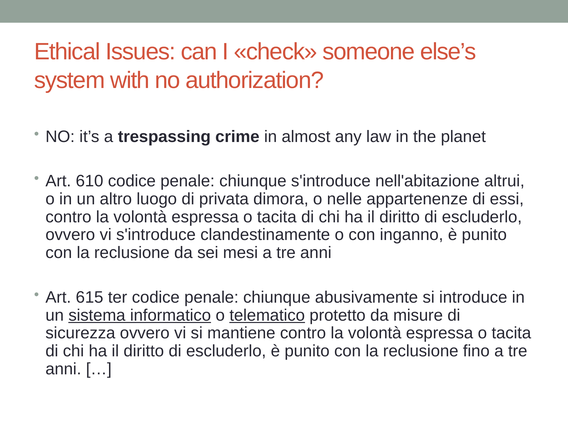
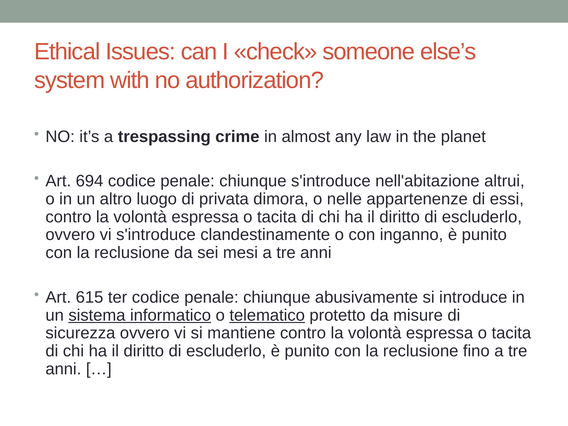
610: 610 -> 694 (90, 181)
